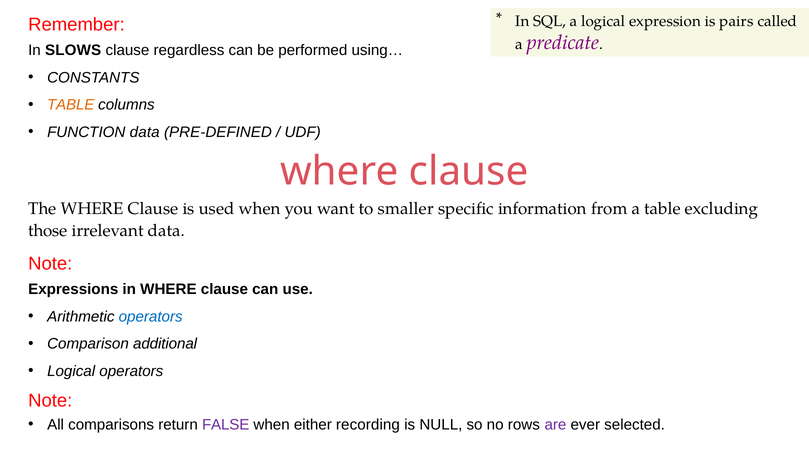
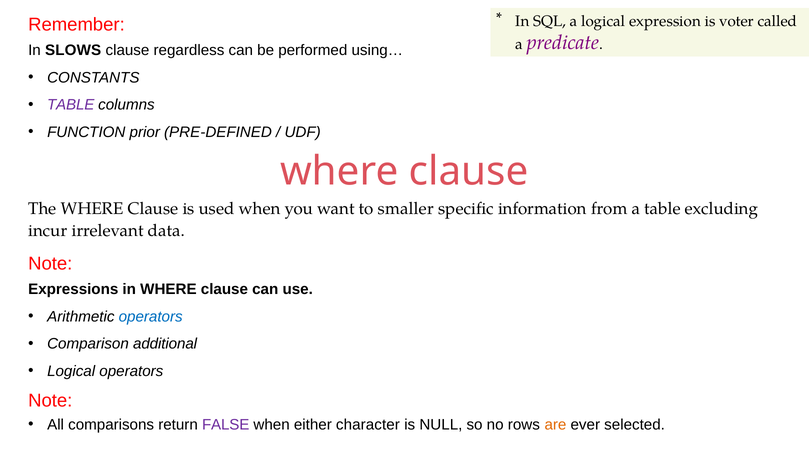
pairs: pairs -> voter (737, 21)
TABLE colour: orange -> purple (71, 105)
FUNCTION data: data -> prior (145, 132)
those: those -> incur (48, 231)
recording: recording -> character (368, 425)
are colour: purple -> orange (555, 425)
